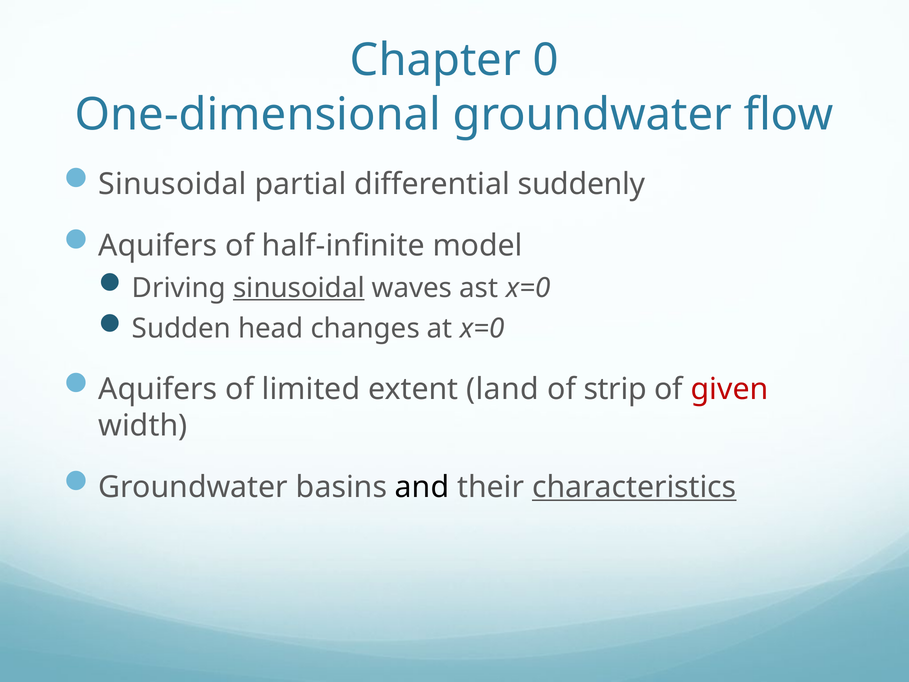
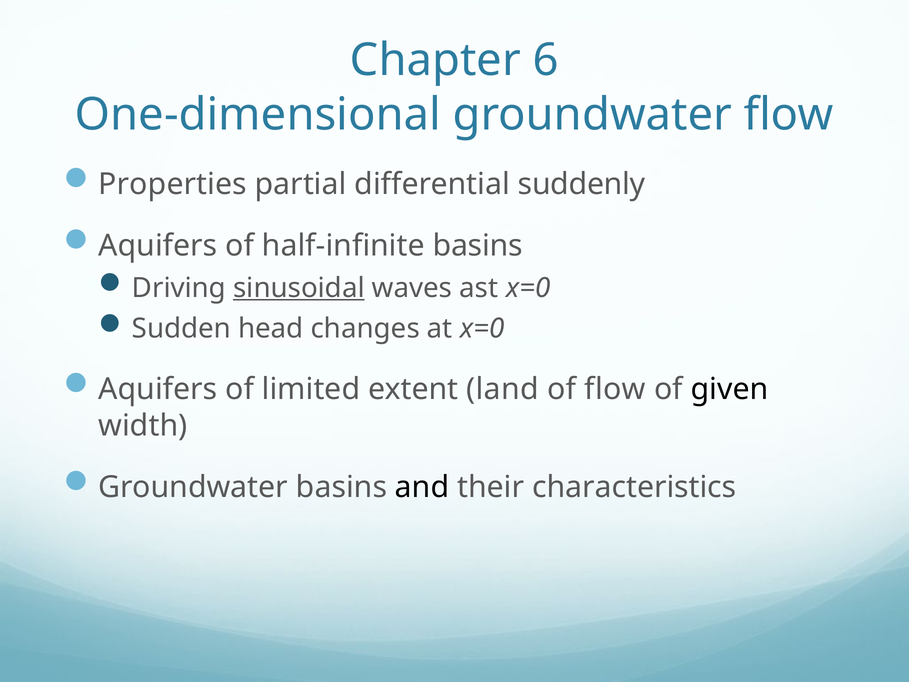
0: 0 -> 6 (546, 60)
Sinusoidal: Sinusoidal -> Properties (173, 184)
half-infinite model: model -> basins (478, 246)
of strip: strip -> flow (615, 389)
given colour: red -> black (730, 389)
characteristics underline: present -> none (634, 487)
